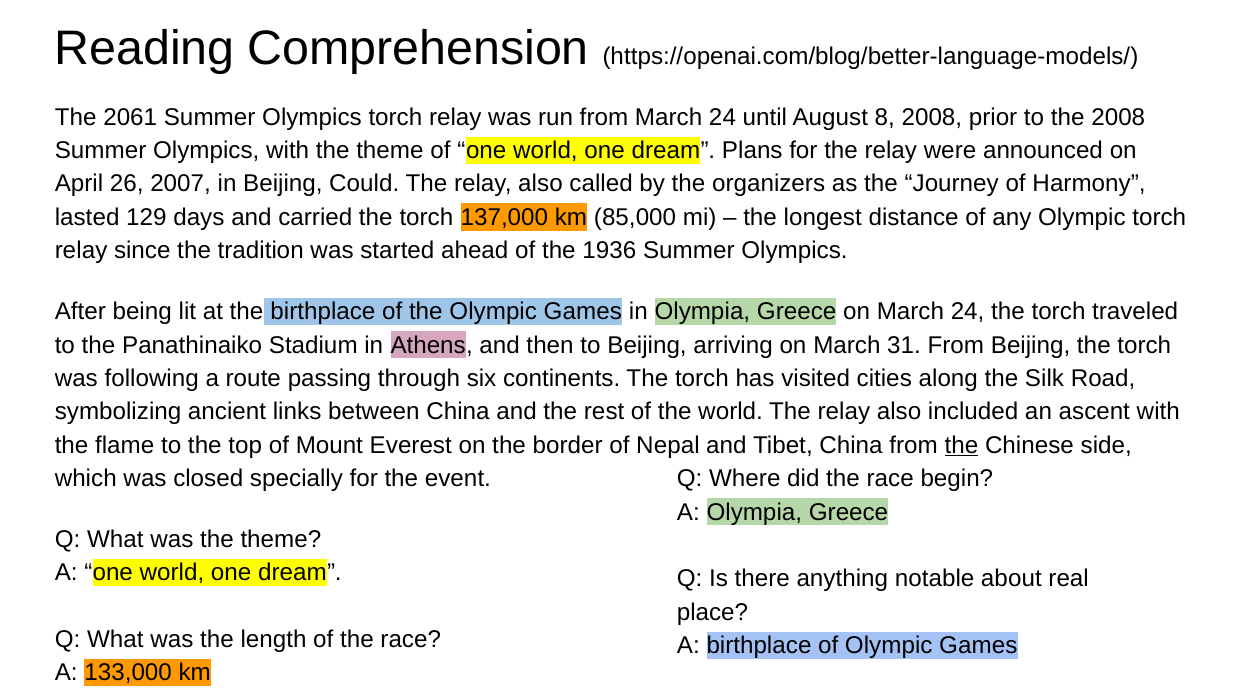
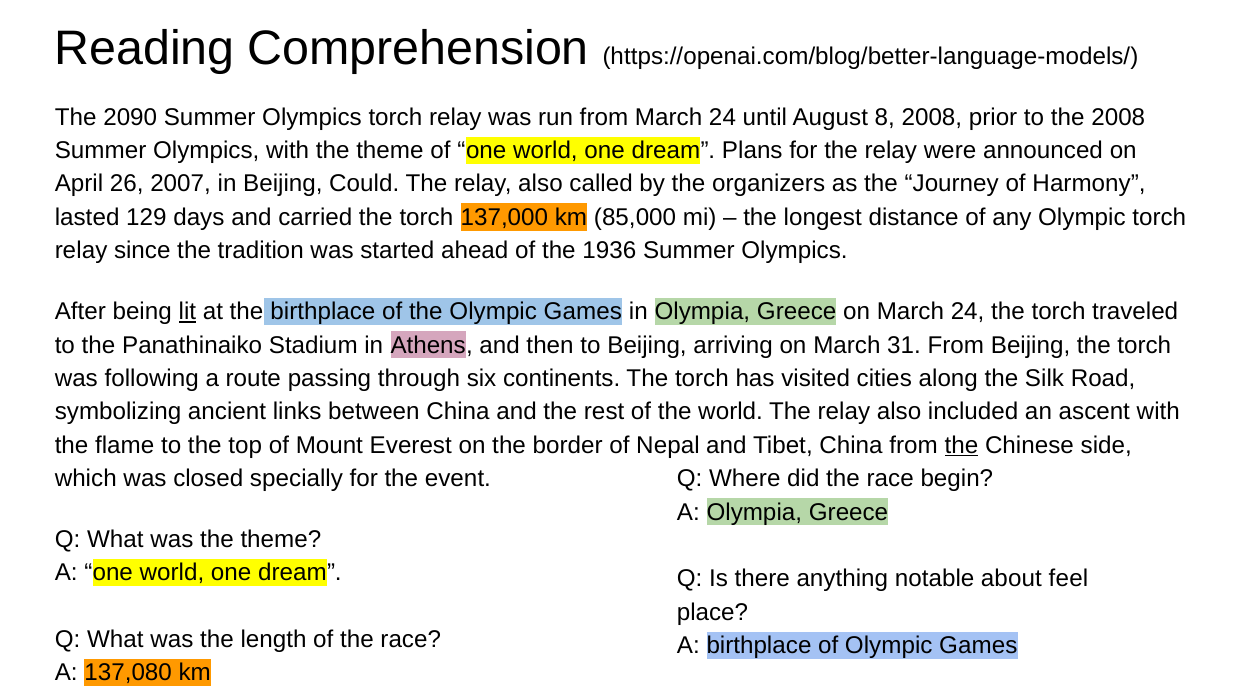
2061: 2061 -> 2090 (130, 117)
lit underline: none -> present (187, 312)
real: real -> feel (1068, 579)
133,000: 133,000 -> 137,080 (128, 673)
